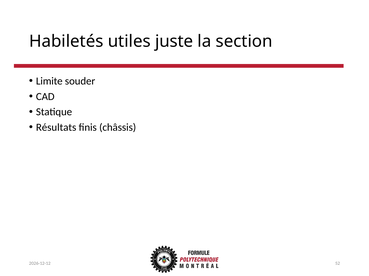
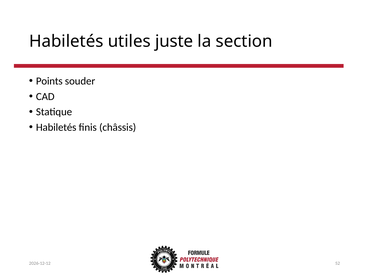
Limite: Limite -> Points (49, 81)
Résultats: Résultats -> Habiletés (56, 128)
